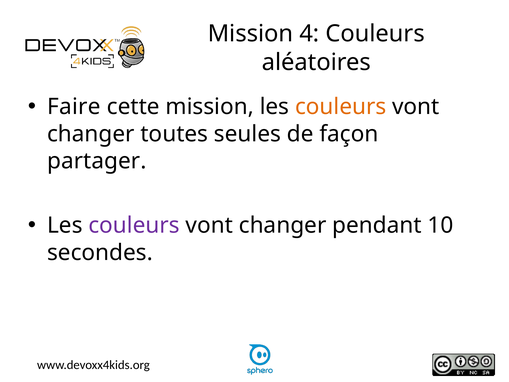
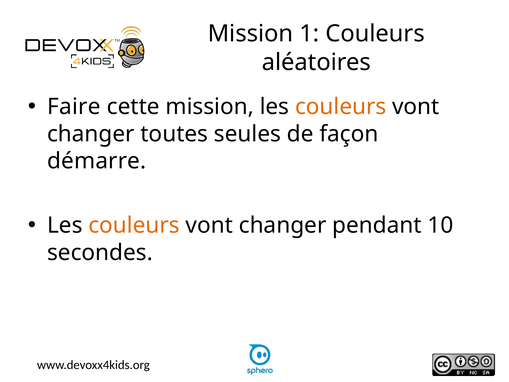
4: 4 -> 1 (309, 34)
partager: partager -> démarre (97, 161)
couleurs colour: purple -> orange (134, 225)
